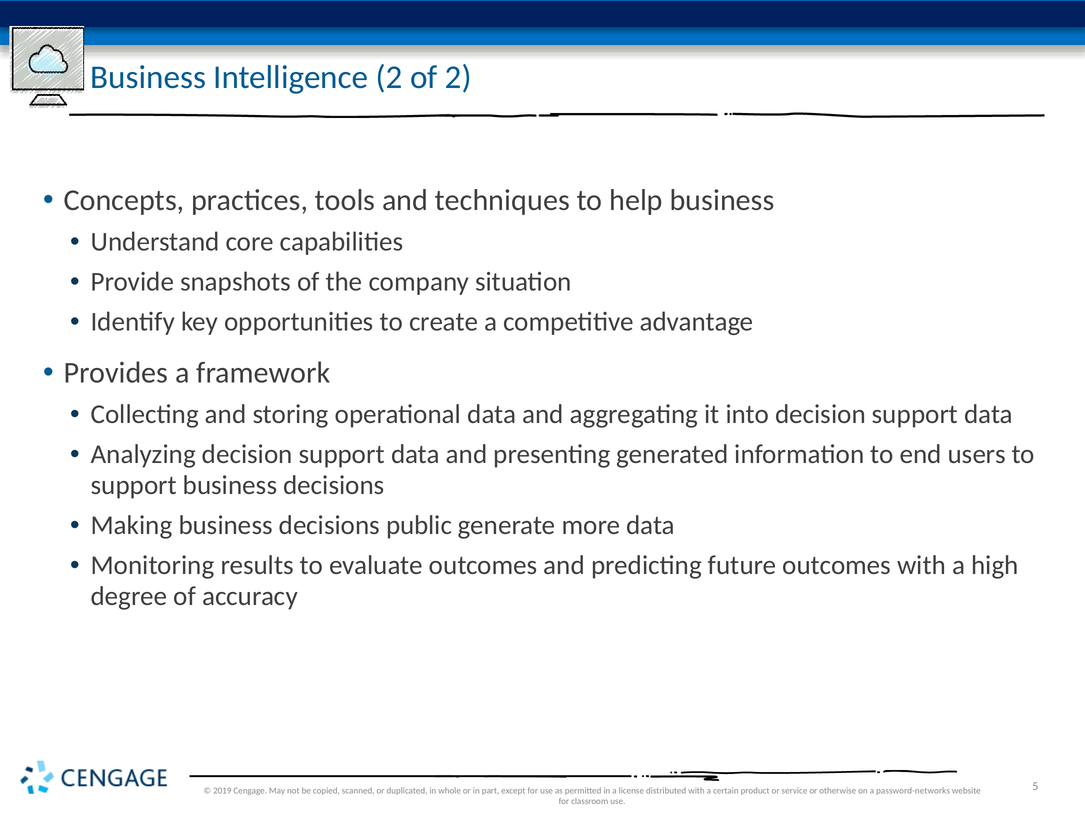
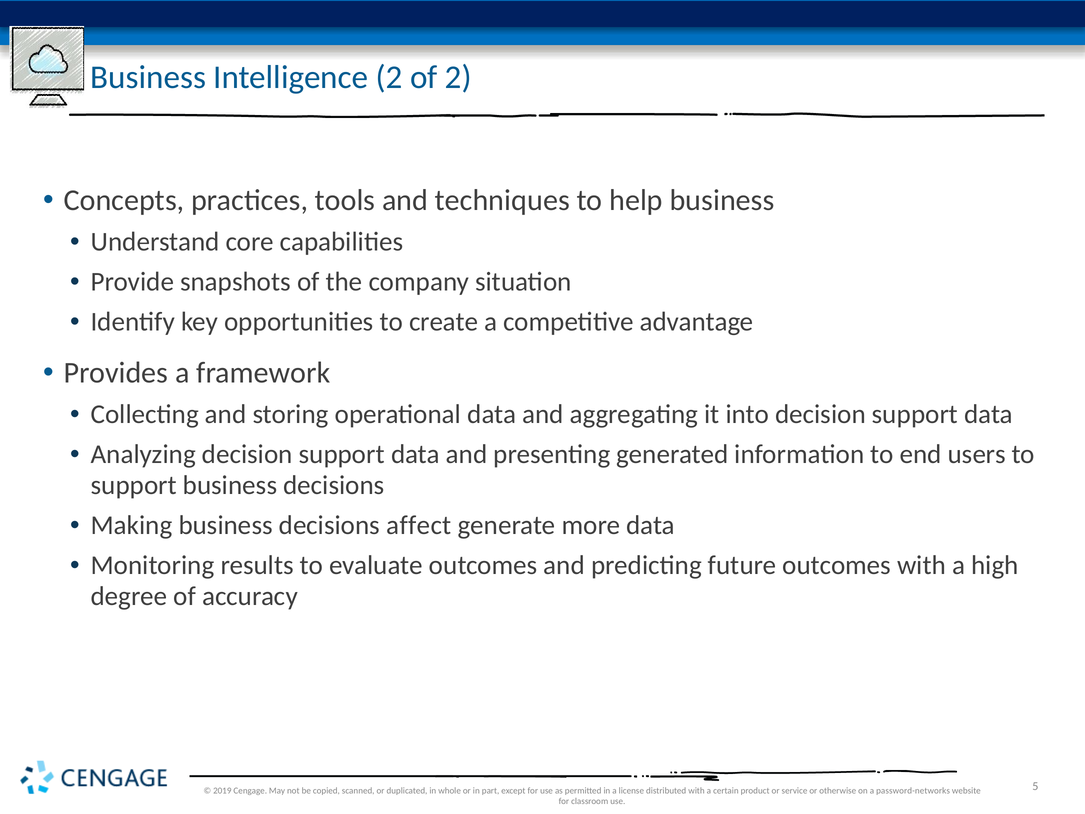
public: public -> affect (419, 525)
